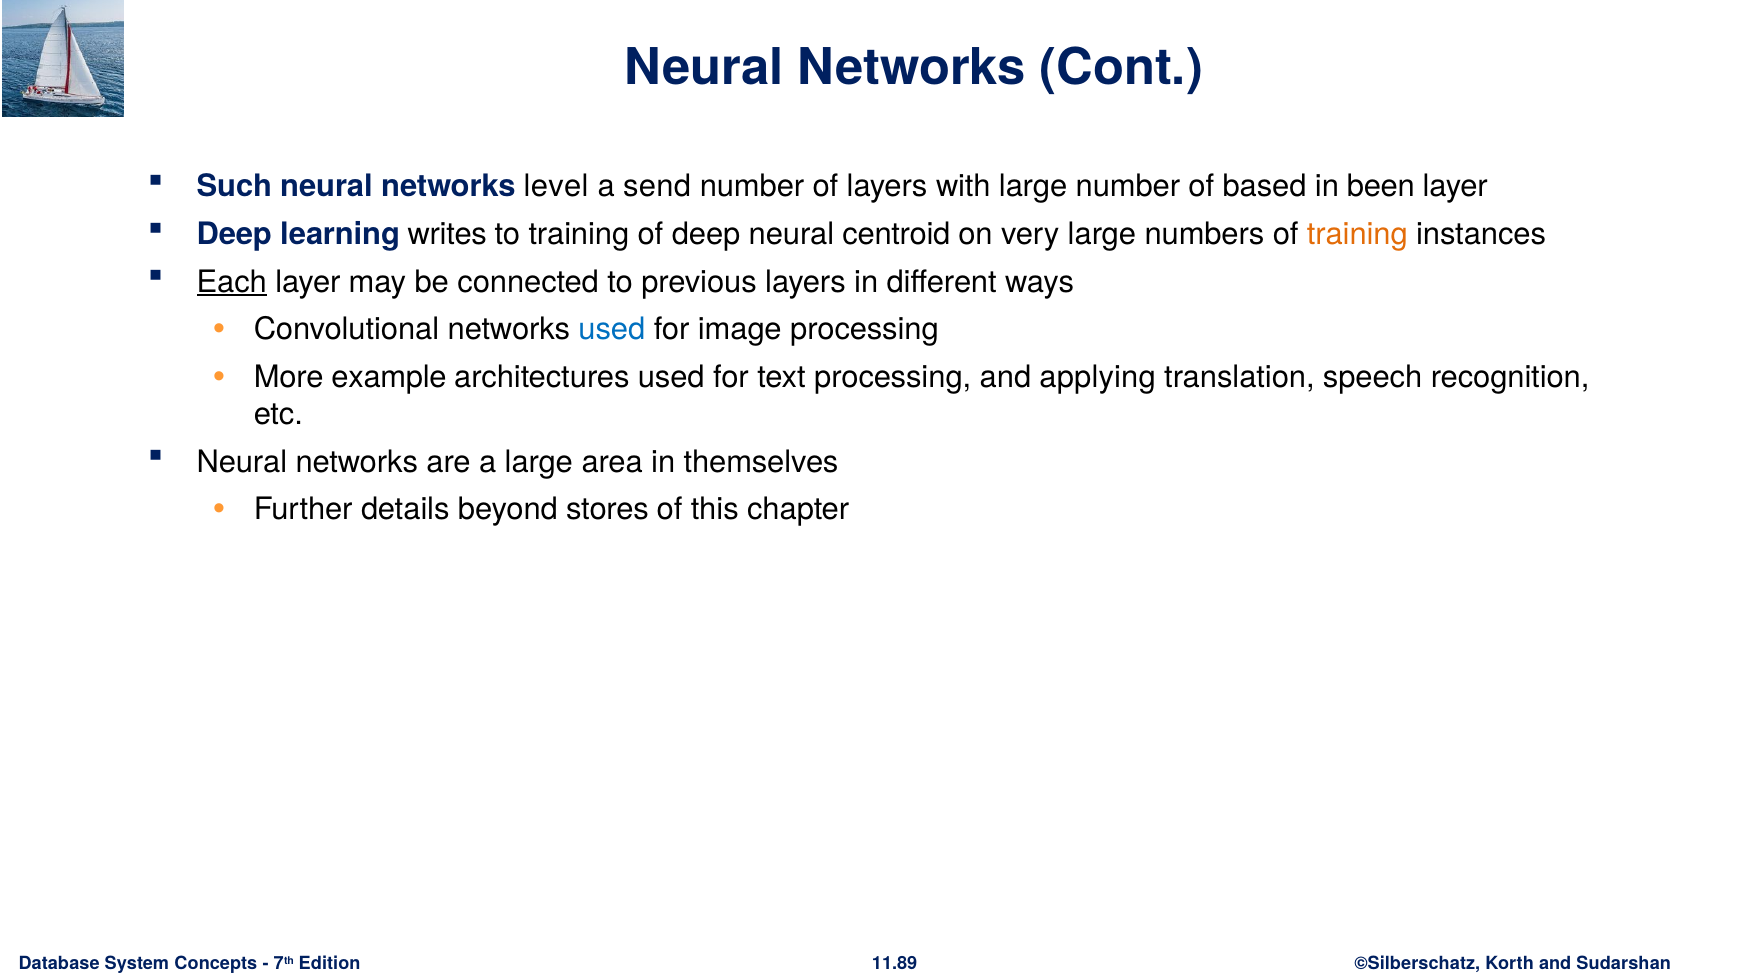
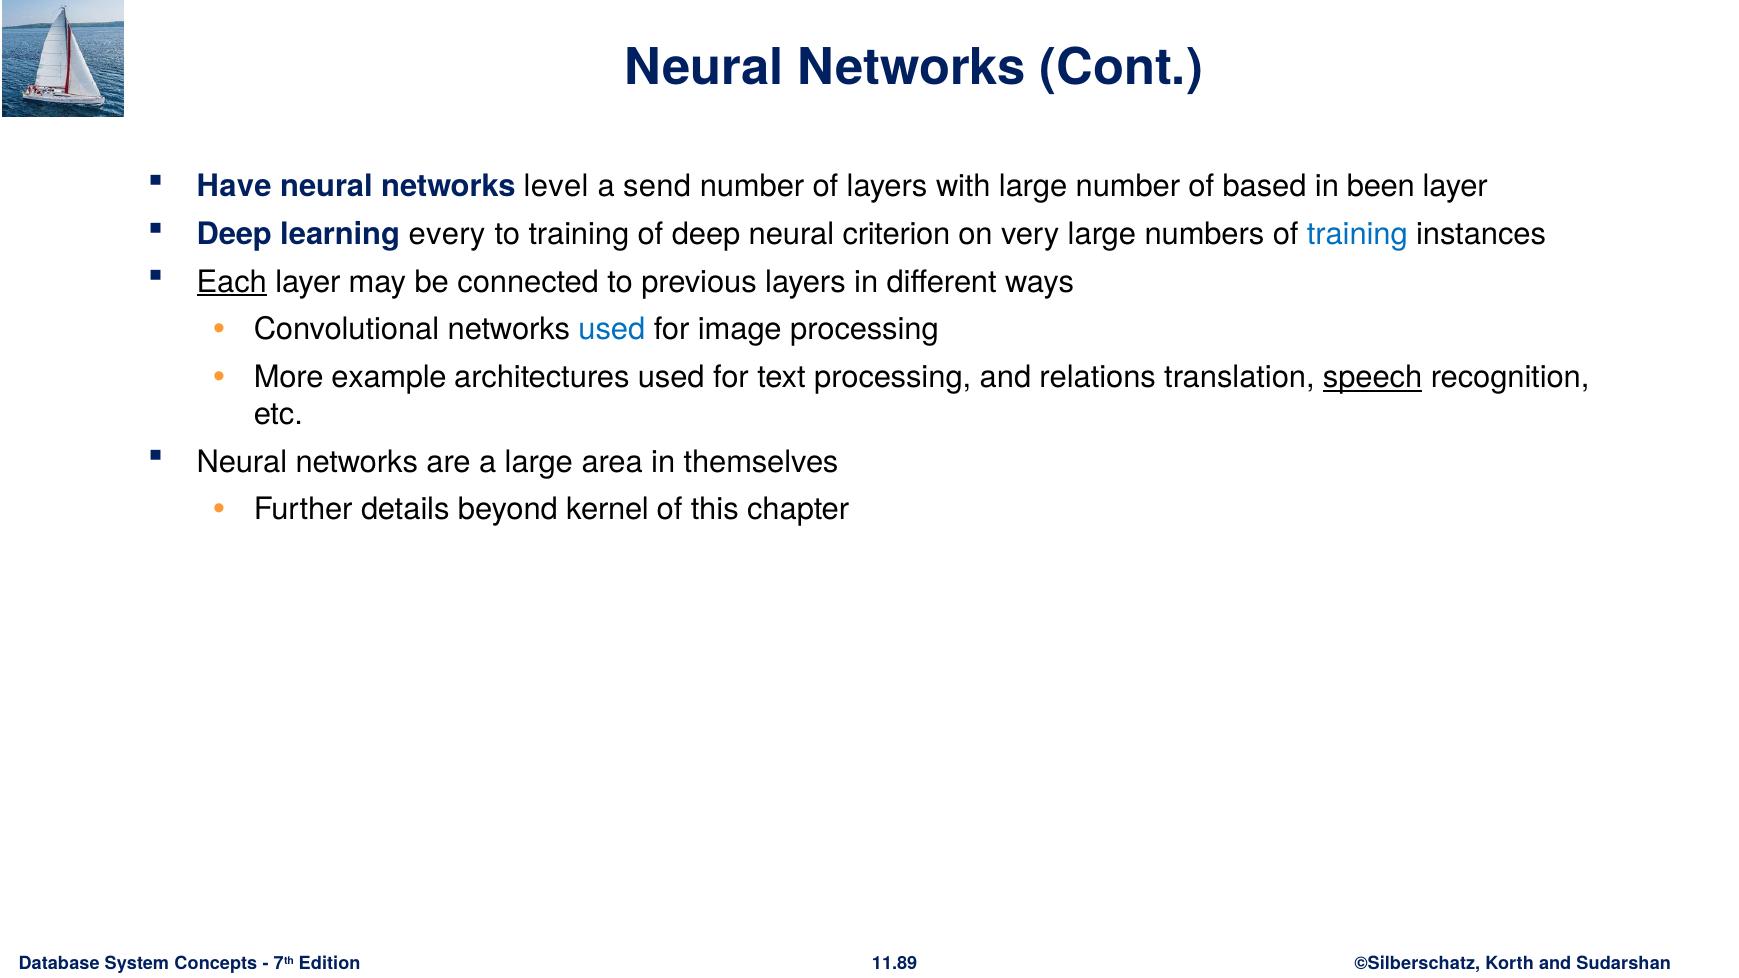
Such: Such -> Have (234, 187)
writes: writes -> every (447, 234)
centroid: centroid -> criterion (896, 234)
training colour: orange -> blue (1357, 234)
applying: applying -> relations (1098, 377)
speech underline: none -> present (1373, 377)
stores: stores -> kernel (607, 510)
